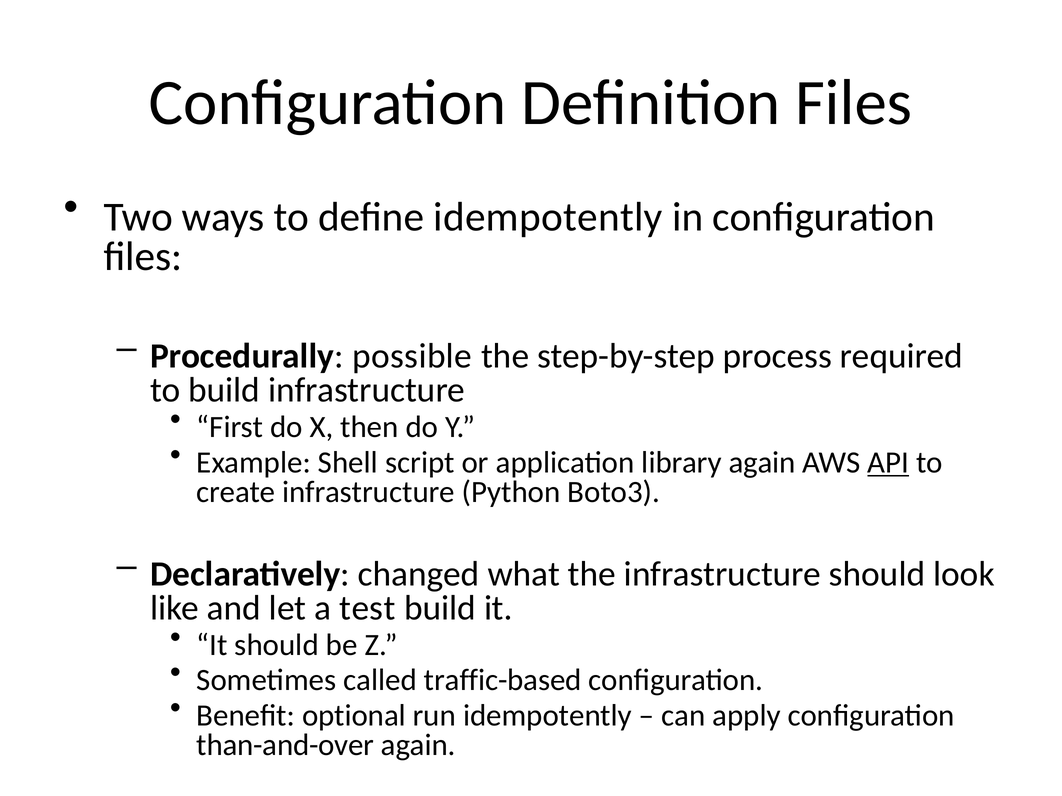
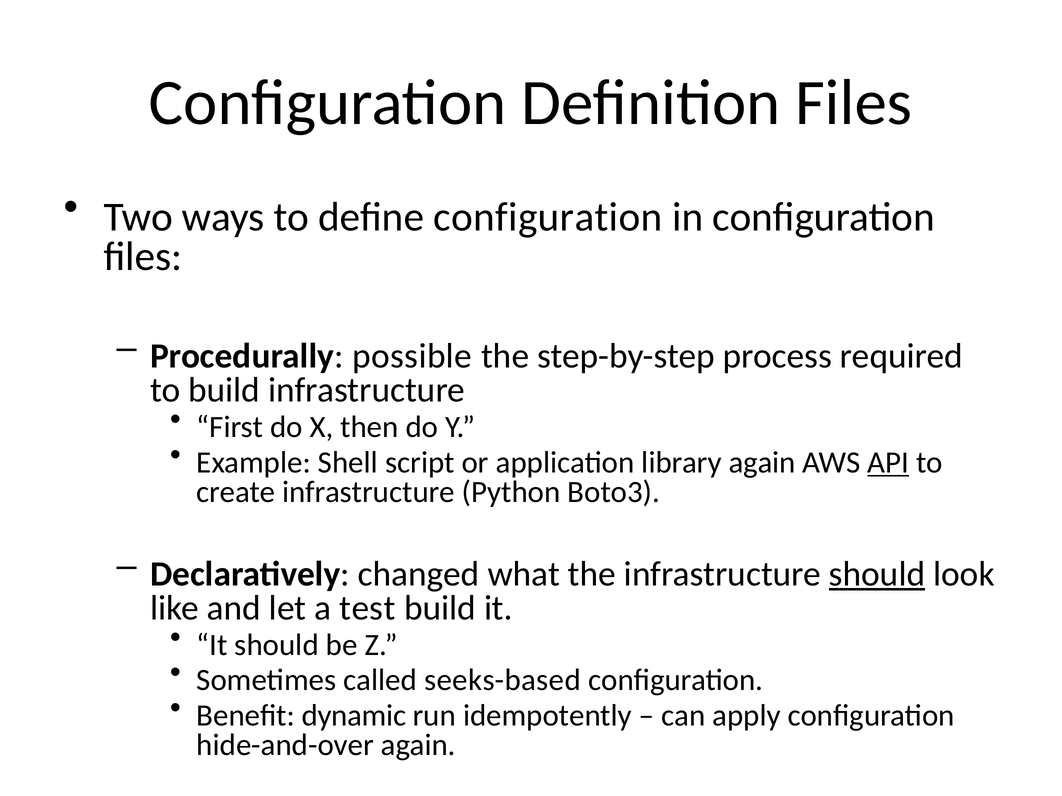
define idempotently: idempotently -> configuration (548, 217)
should underline: none -> present (877, 574)
traffic-based: traffic-based -> seeks-based (503, 681)
optional: optional -> dynamic (354, 716)
than-and-over: than-and-over -> hide-and-over (285, 746)
